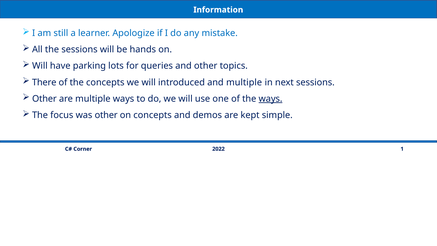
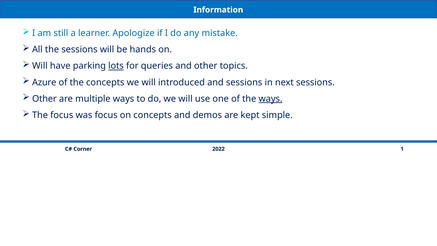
lots underline: none -> present (116, 66)
There: There -> Azure (44, 82)
and multiple: multiple -> sessions (244, 82)
was other: other -> focus (106, 115)
